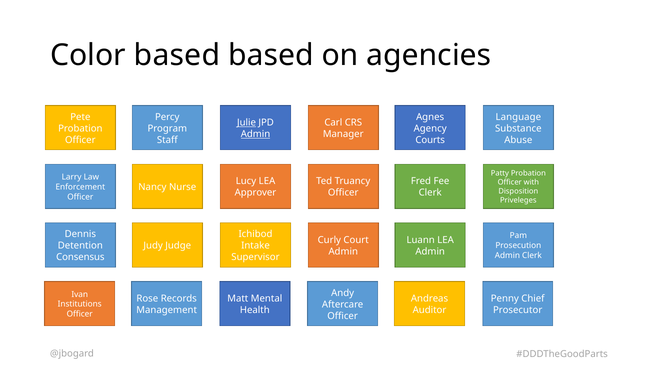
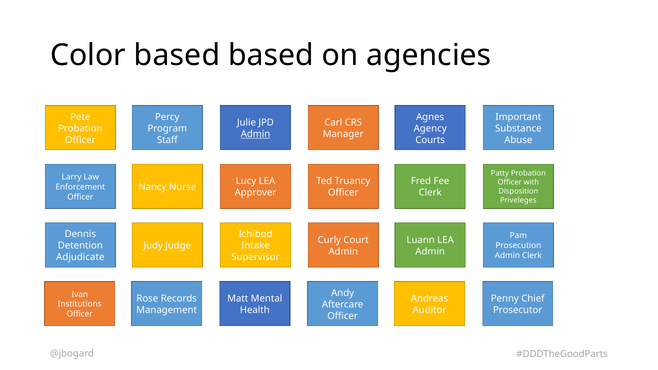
Language: Language -> Important (518, 117)
Julie underline: present -> none (246, 123)
Consensus: Consensus -> Adjudicate (80, 257)
